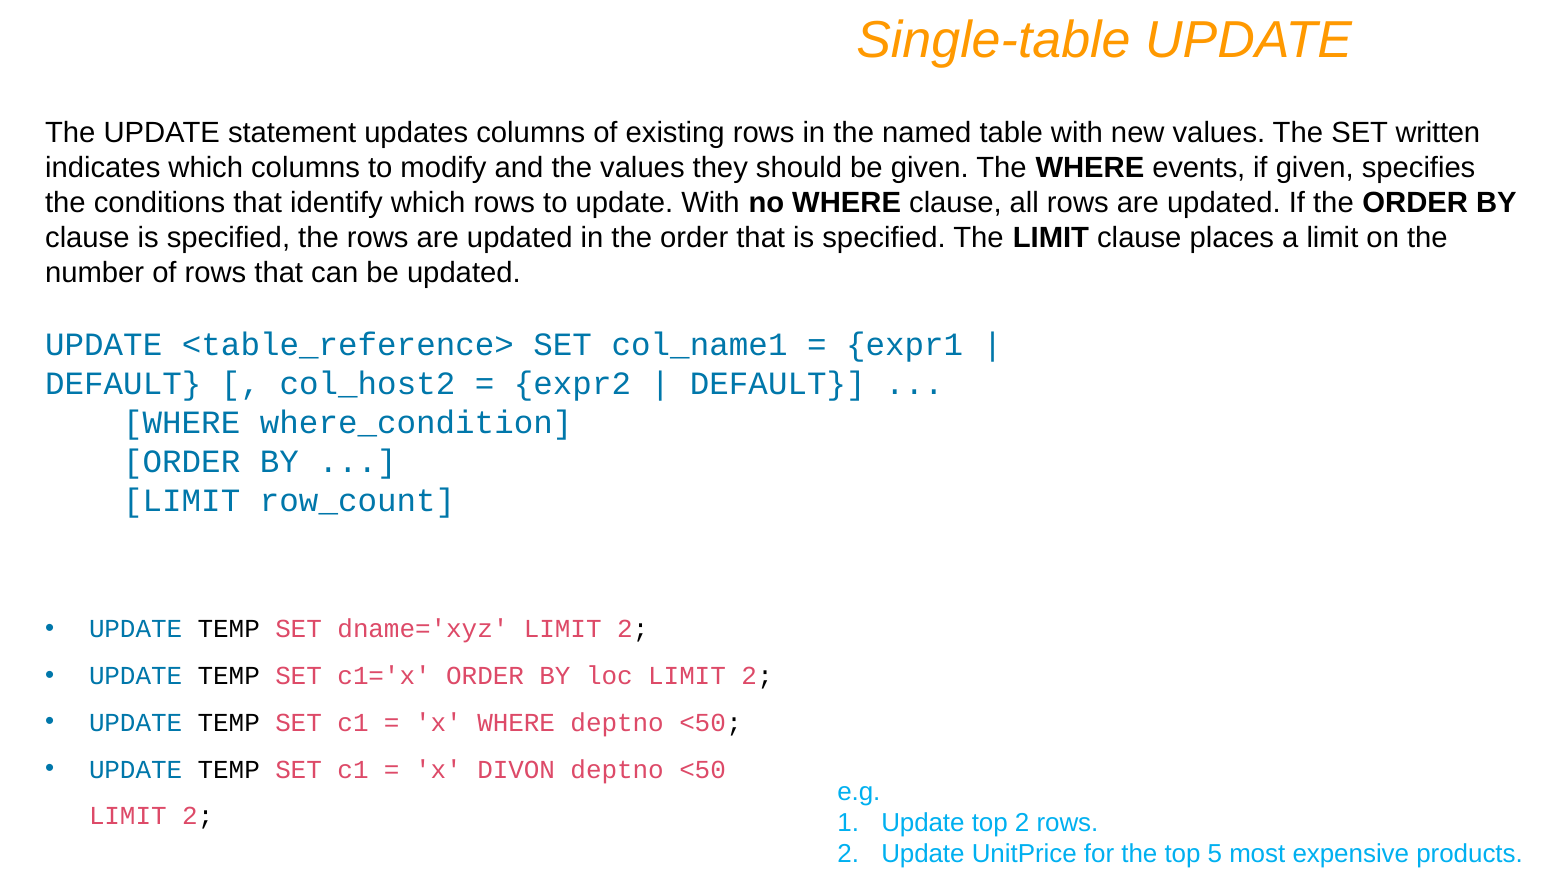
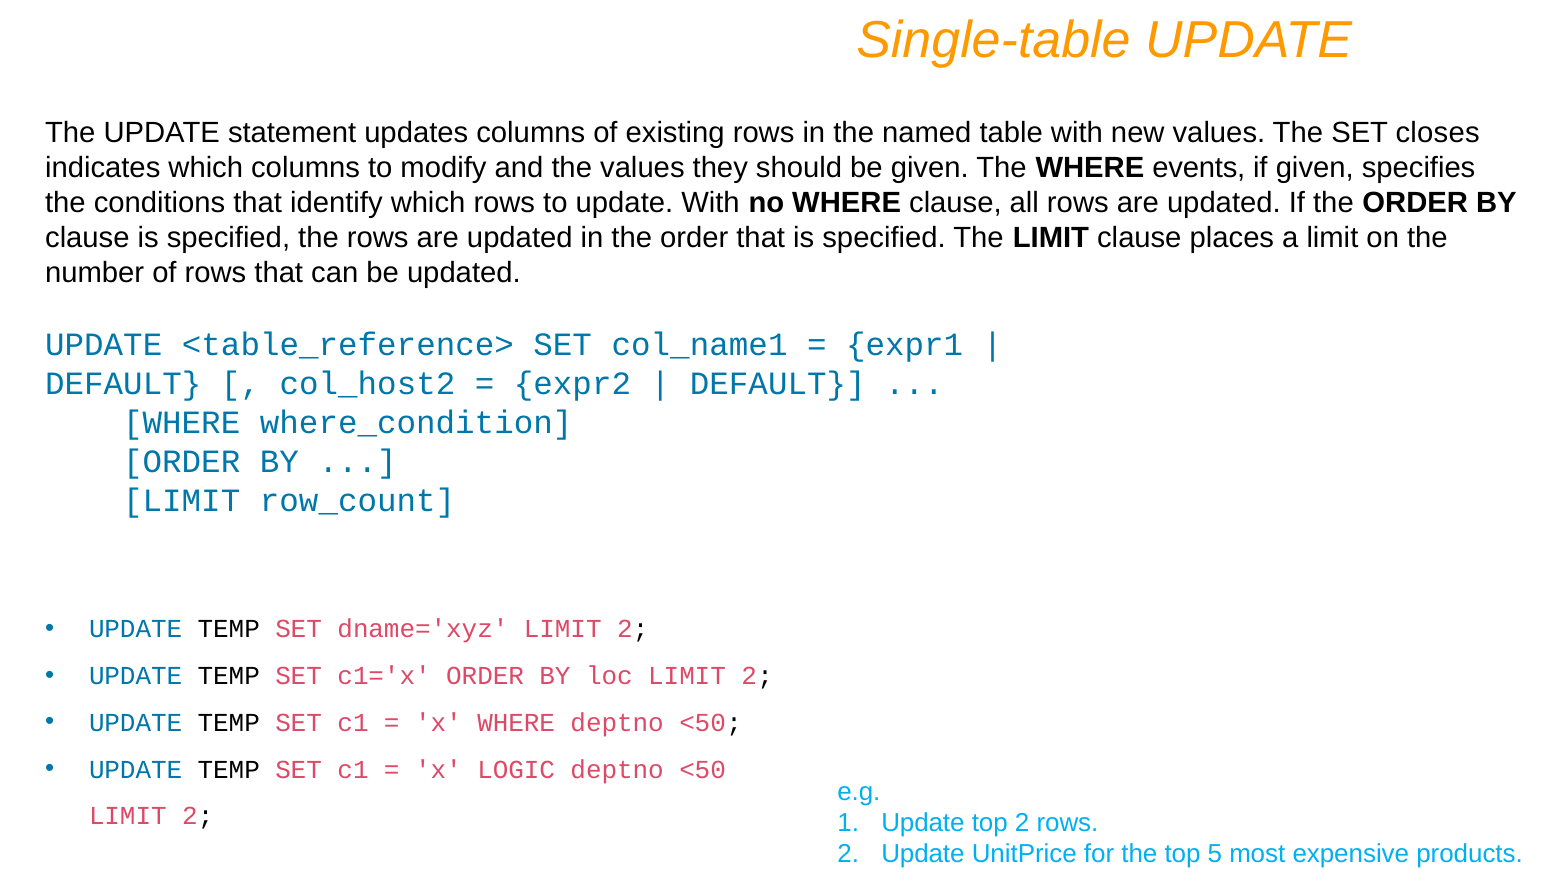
written: written -> closes (1438, 132)
DIVON: DIVON -> LOGIC (516, 769)
